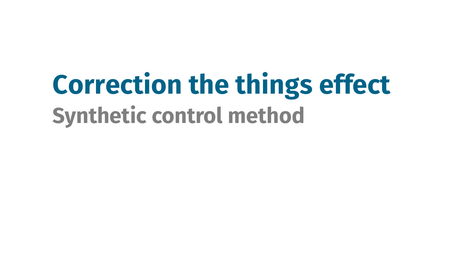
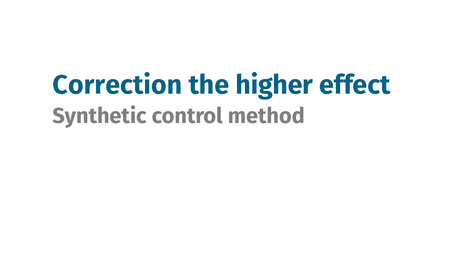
things: things -> higher (274, 85)
